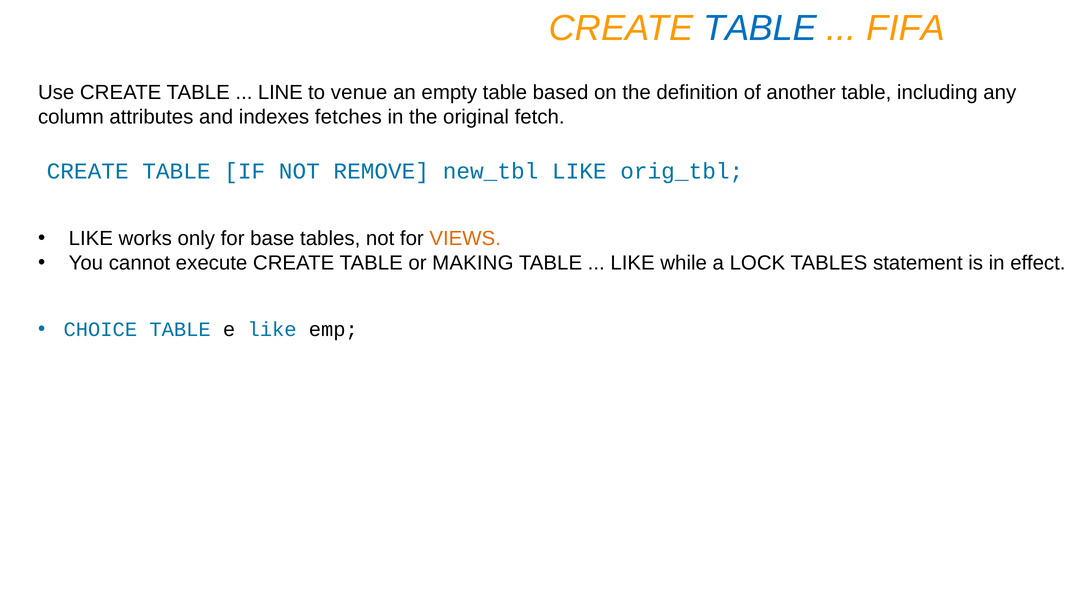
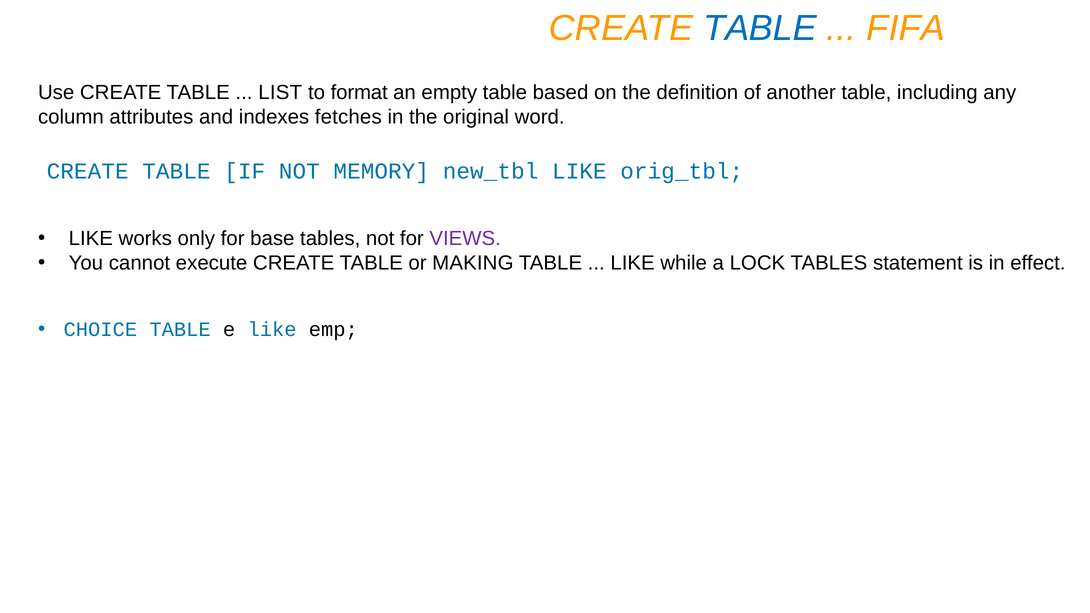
LINE: LINE -> LIST (280, 93)
venue: venue -> format (359, 93)
fetch: fetch -> word (540, 117)
REMOVE: REMOVE -> MEMORY (381, 171)
VIEWS colour: orange -> purple (465, 239)
